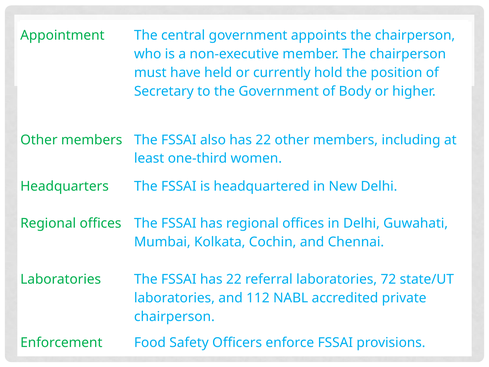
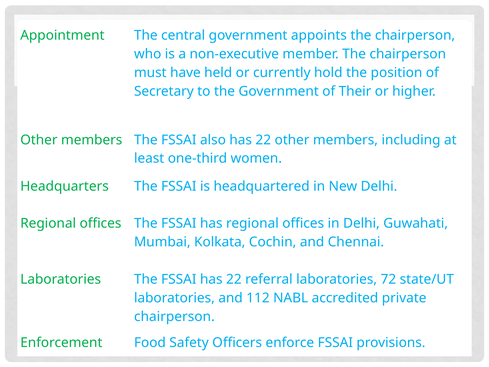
Body: Body -> Their (355, 91)
